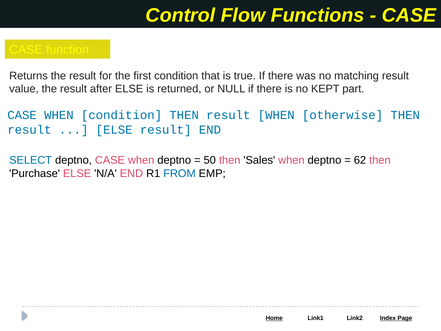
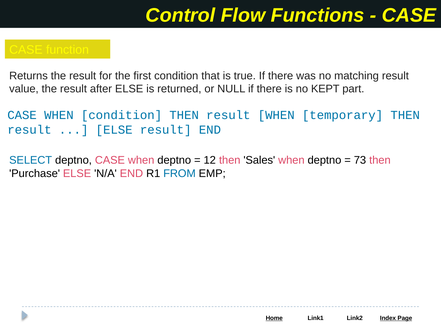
otherwise: otherwise -> temporary (343, 115)
50: 50 -> 12 (210, 160)
62: 62 -> 73 (360, 160)
